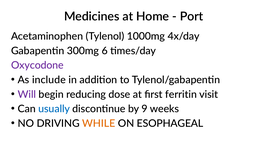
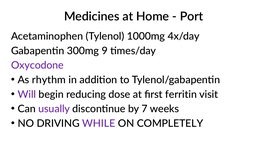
6: 6 -> 9 (105, 51)
include: include -> rhythm (49, 80)
usually colour: blue -> purple (54, 109)
9: 9 -> 7 (145, 109)
WHILE colour: orange -> purple (99, 124)
ESOPHAGEAL: ESOPHAGEAL -> COMPLETELY (170, 124)
